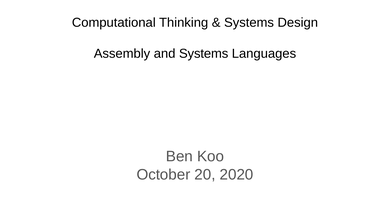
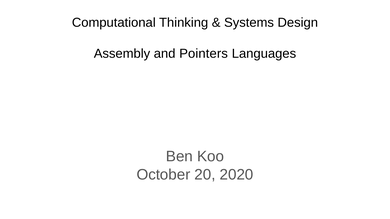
and Systems: Systems -> Pointers (204, 54)
